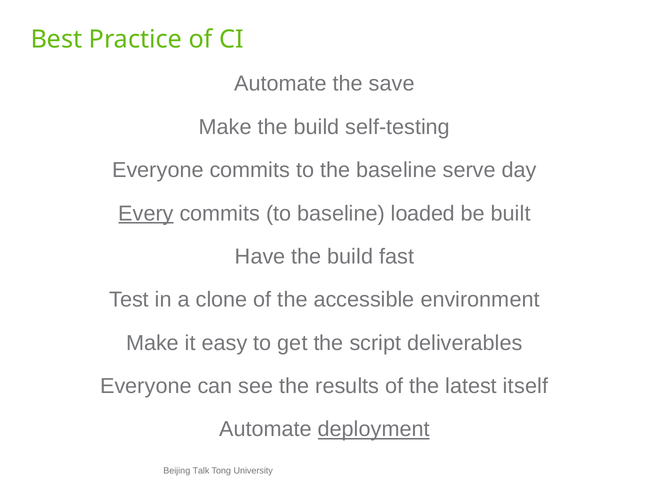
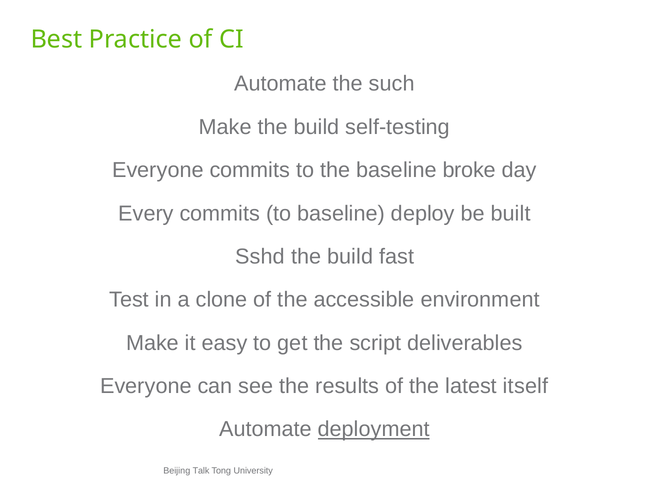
save: save -> such (392, 84)
serve: serve -> broke (469, 170)
Every underline: present -> none (146, 214)
loaded: loaded -> deploy (423, 214)
Have: Have -> Sshd (260, 257)
